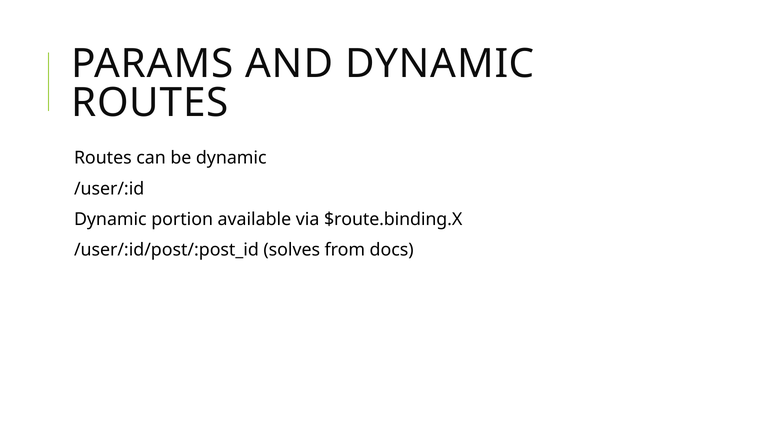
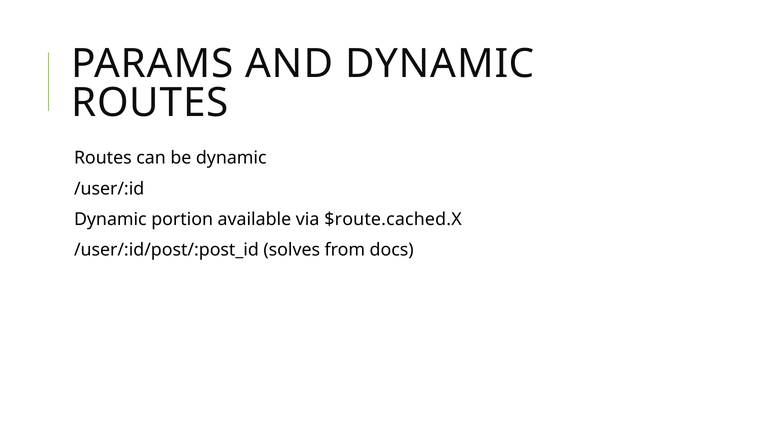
$route.binding.X: $route.binding.X -> $route.cached.X (393, 219)
